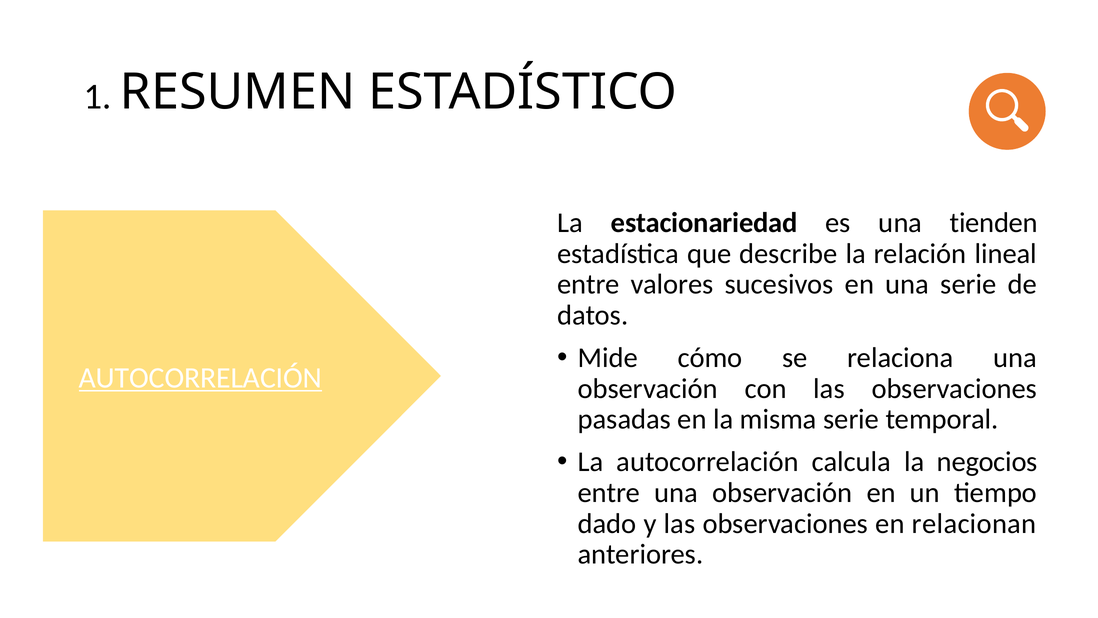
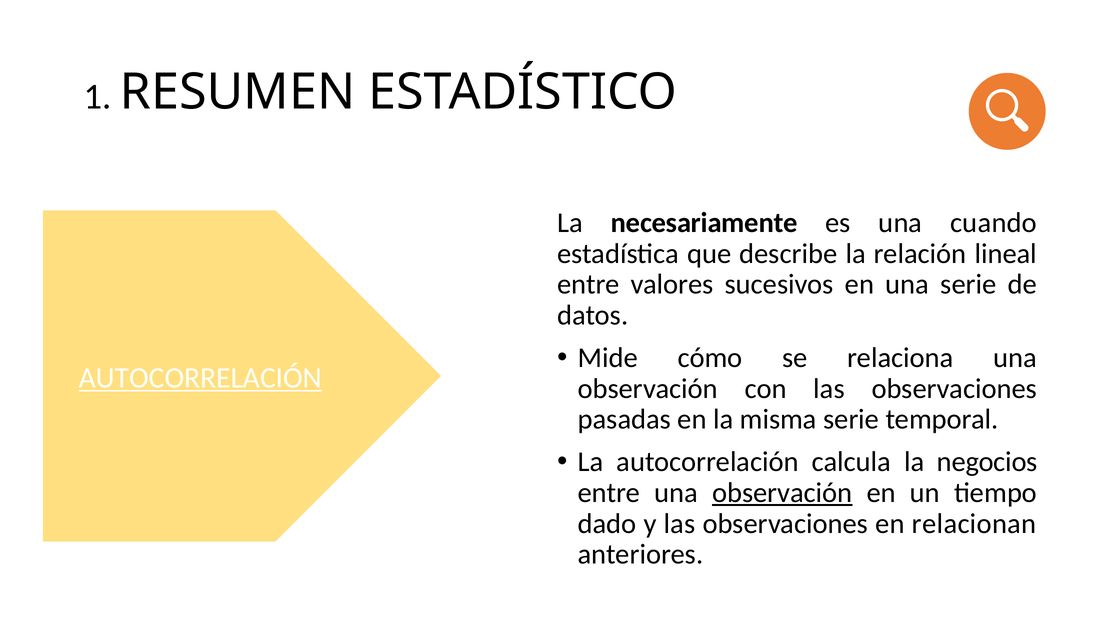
estacionariedad: estacionariedad -> necesariamente (704, 223)
tienden: tienden -> cuando (994, 223)
observación underline: none -> present (782, 492)
